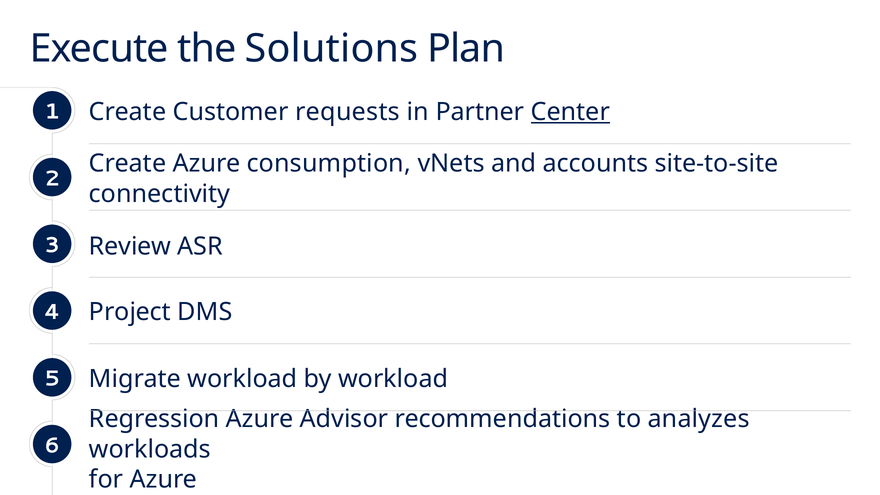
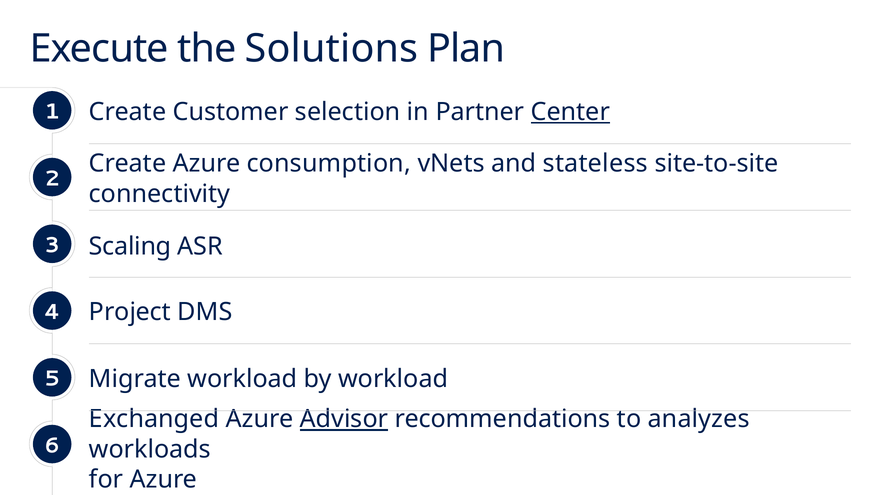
requests: requests -> selection (348, 112)
accounts: accounts -> stateless (595, 164)
Review: Review -> Scaling (130, 247)
Regression: Regression -> Exchanged (154, 419)
Advisor underline: none -> present (344, 419)
